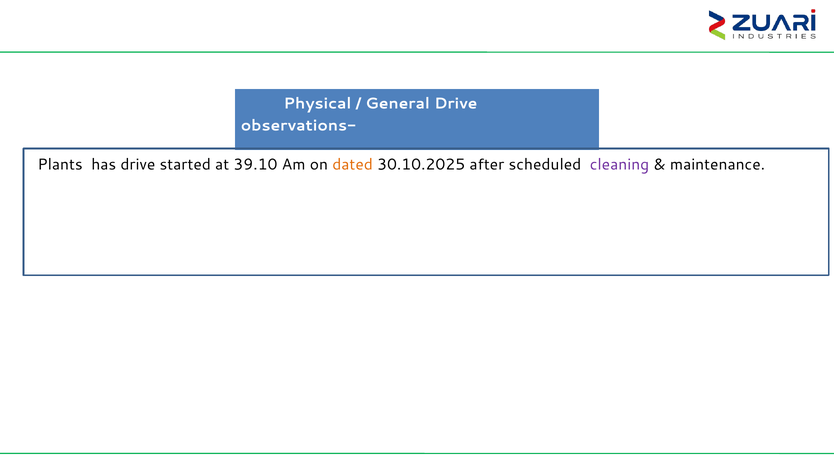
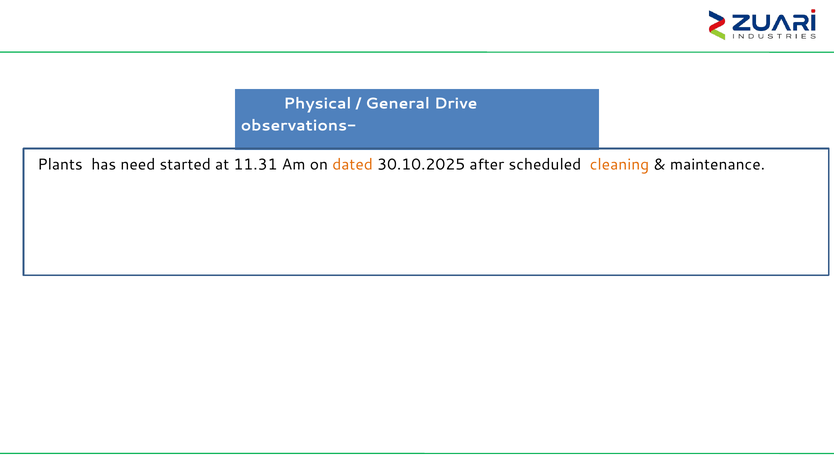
has drive: drive -> need (138, 165)
39.10: 39.10 -> 11.31 (255, 165)
cleaning colour: purple -> orange (620, 165)
